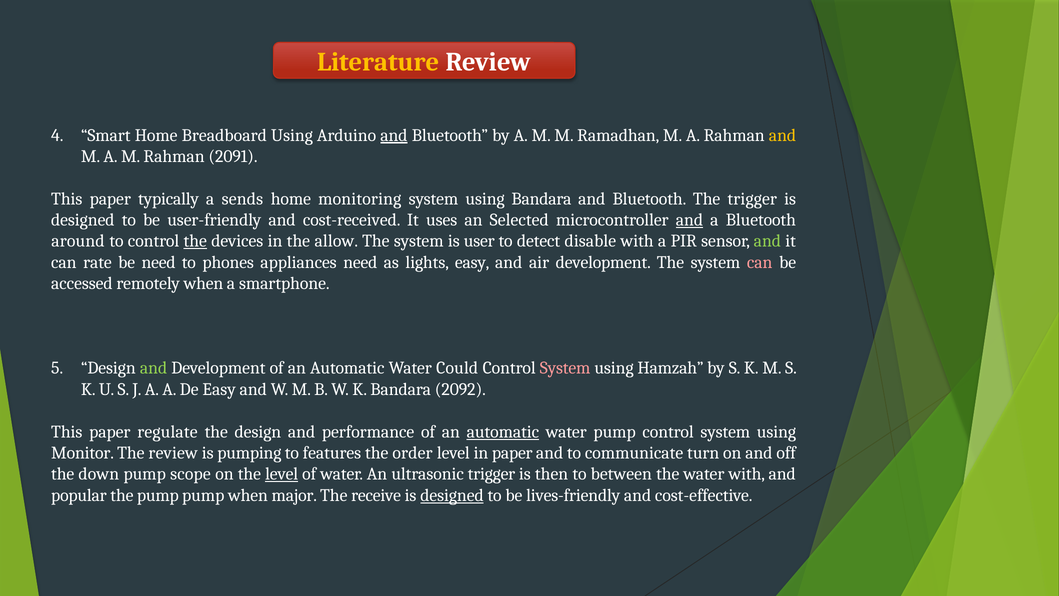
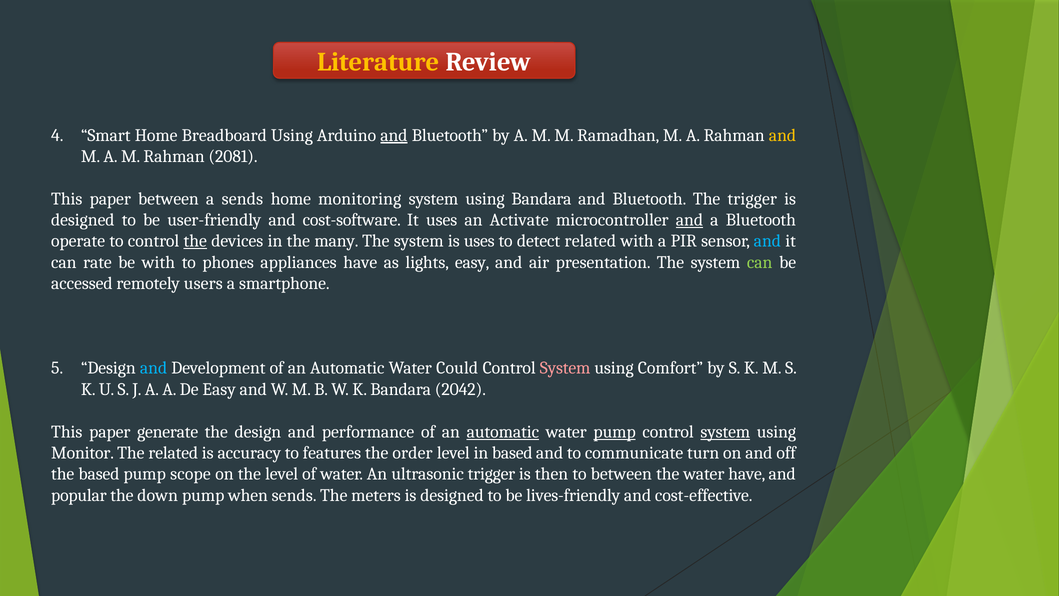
2091: 2091 -> 2081 (233, 156)
paper typically: typically -> between (168, 199)
cost-received: cost-received -> cost-software (352, 220)
Selected: Selected -> Activate (519, 220)
around: around -> operate (78, 241)
allow: allow -> many (336, 241)
is user: user -> uses (479, 241)
detect disable: disable -> related (590, 241)
and colour: light green -> light blue (767, 241)
be need: need -> with (158, 262)
appliances need: need -> have (360, 262)
air development: development -> presentation (603, 262)
can colour: pink -> light green (760, 262)
remotely when: when -> users (203, 283)
and colour: light green -> light blue (154, 368)
Hamzah: Hamzah -> Comfort (670, 368)
2092: 2092 -> 2042 (460, 389)
regulate: regulate -> generate (168, 431)
pump underline: none -> present (615, 431)
system underline: none -> present (725, 431)
The review: review -> related (173, 453)
pumping: pumping -> accuracy (249, 453)
in paper: paper -> based (512, 453)
the down: down -> based (99, 474)
level underline: present -> none (282, 474)
water with: with -> have (747, 474)
the pump: pump -> down (158, 495)
when major: major -> sends (294, 495)
receive: receive -> meters (376, 495)
designed underline: present -> none (452, 495)
